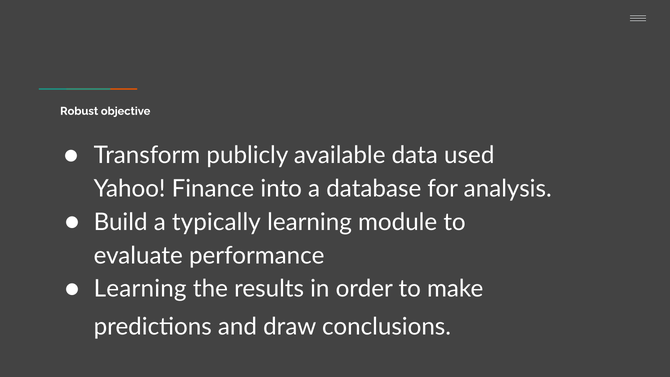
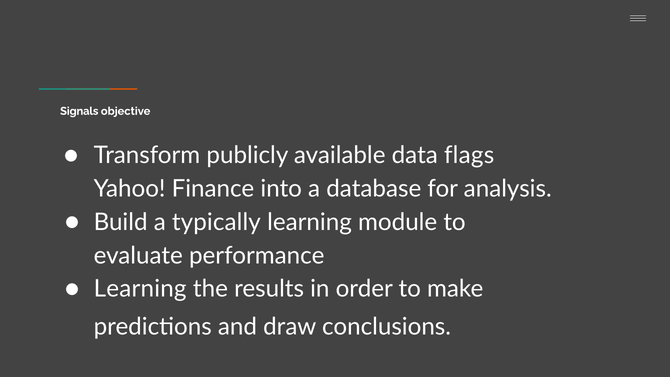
Robust: Robust -> Signals (79, 111)
used: used -> flags (469, 155)
